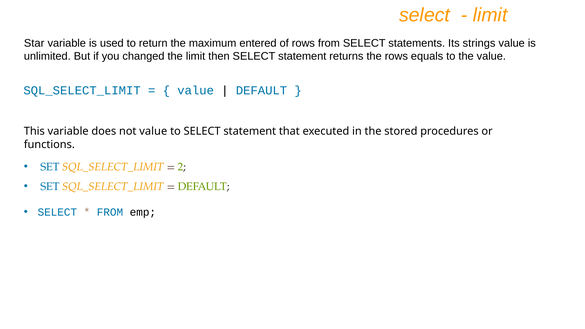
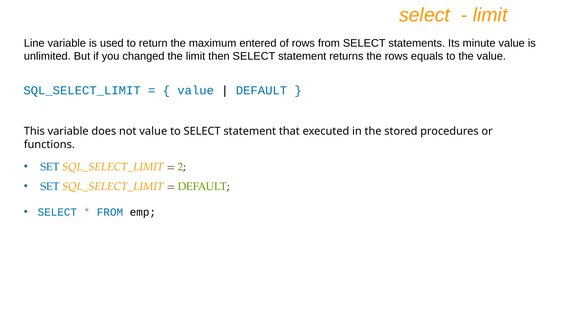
Star: Star -> Line (34, 43)
strings: strings -> minute (479, 43)
